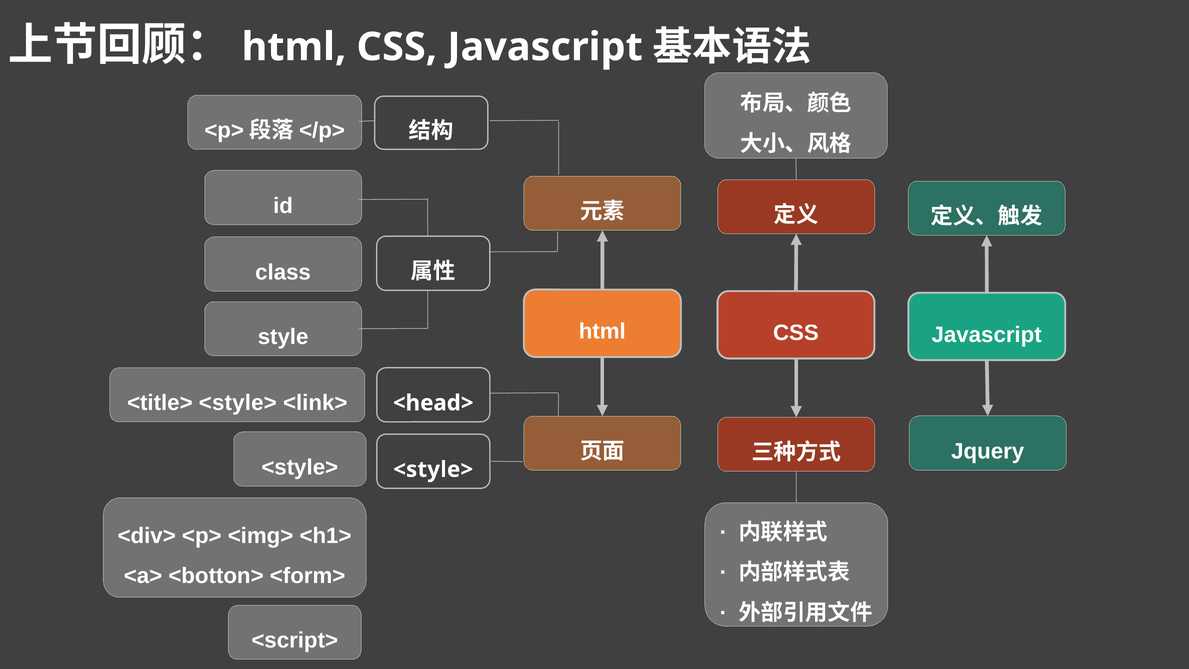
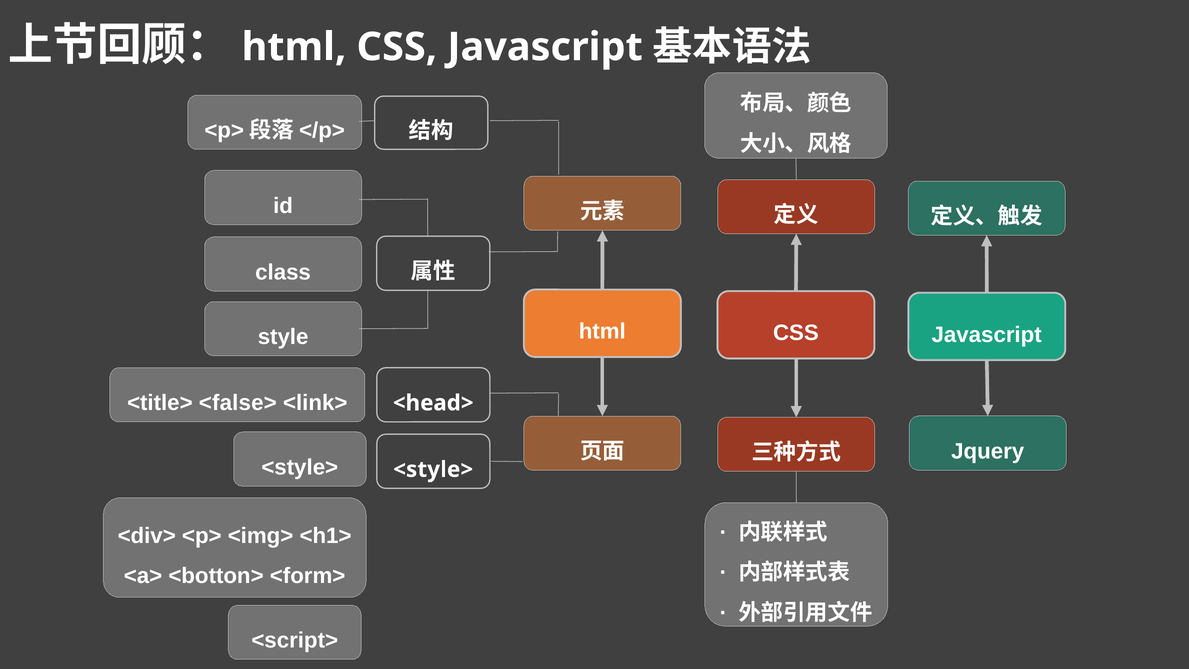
<title> <style>: <style> -> <false> (238, 403)
